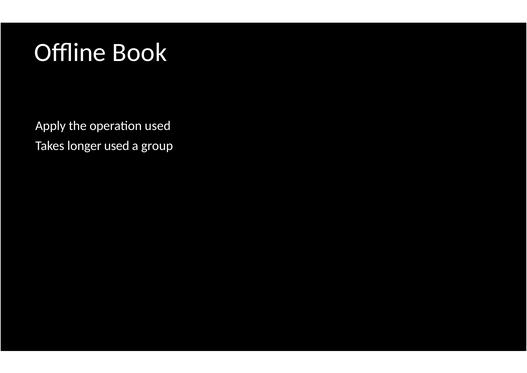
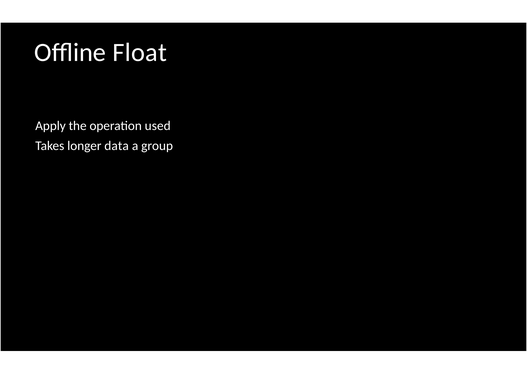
Book: Book -> Float (140, 52)
longer used: used -> data (117, 146)
